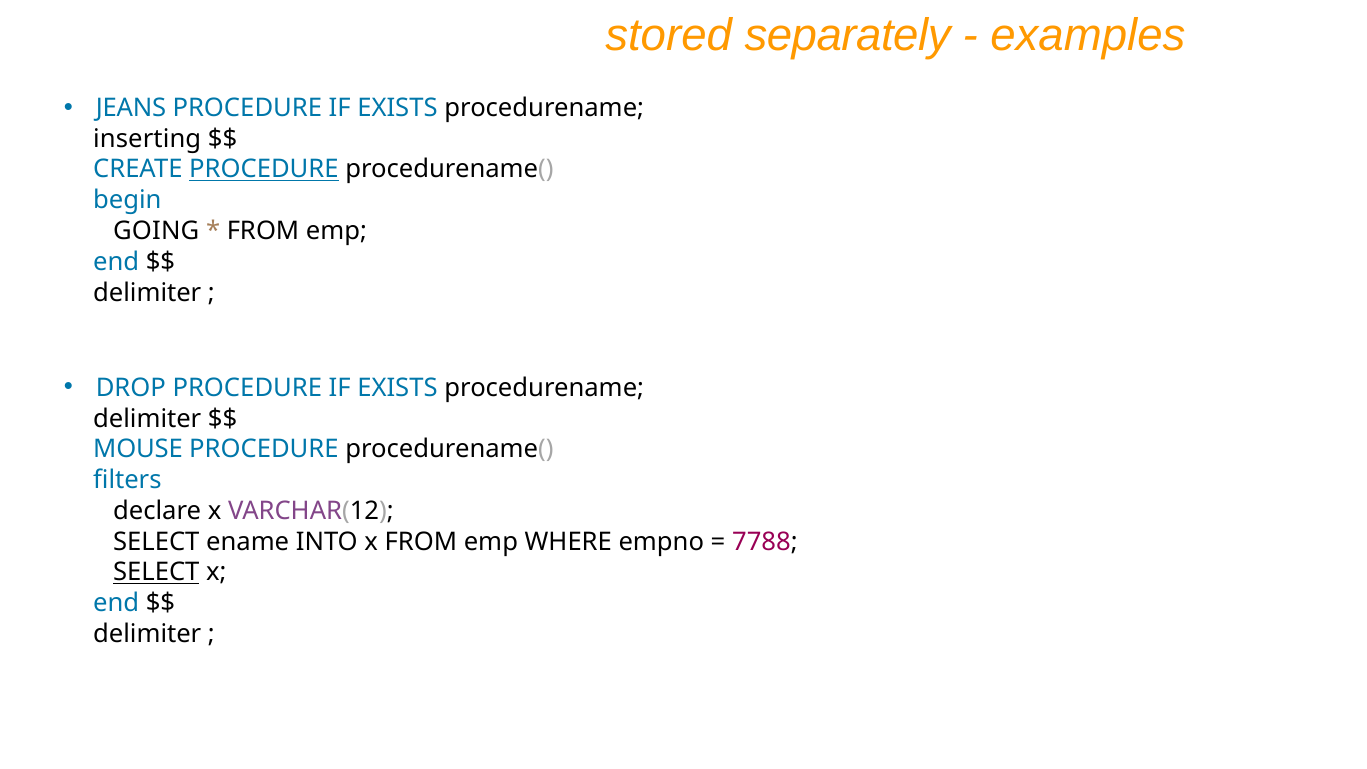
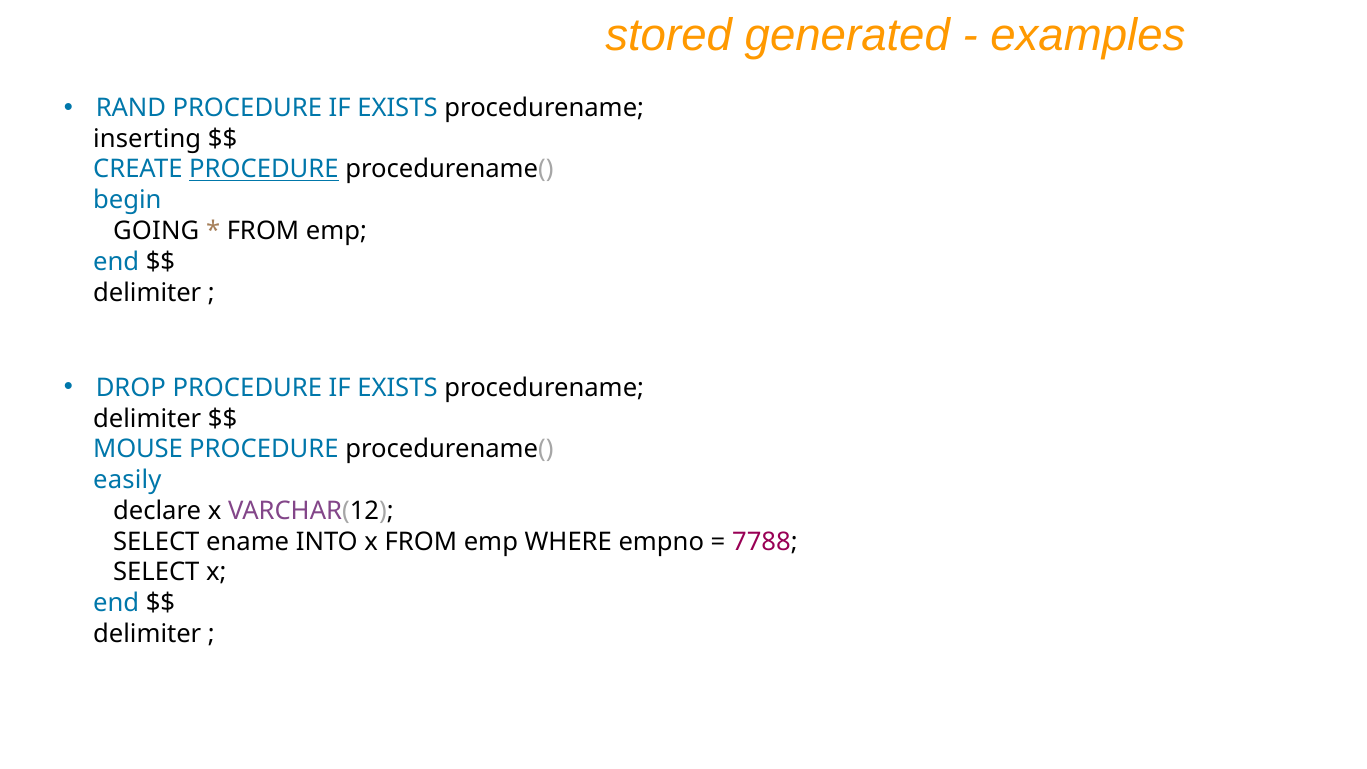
separately: separately -> generated (847, 36)
JEANS: JEANS -> RAND (131, 108)
filters: filters -> easily (127, 480)
SELECT underline: present -> none (156, 572)
